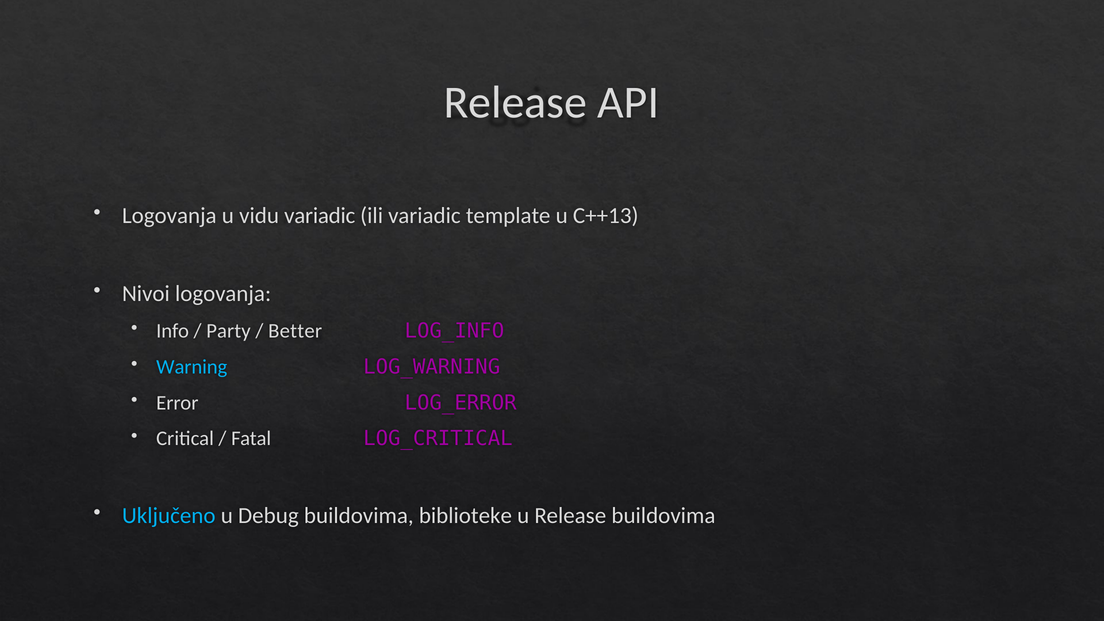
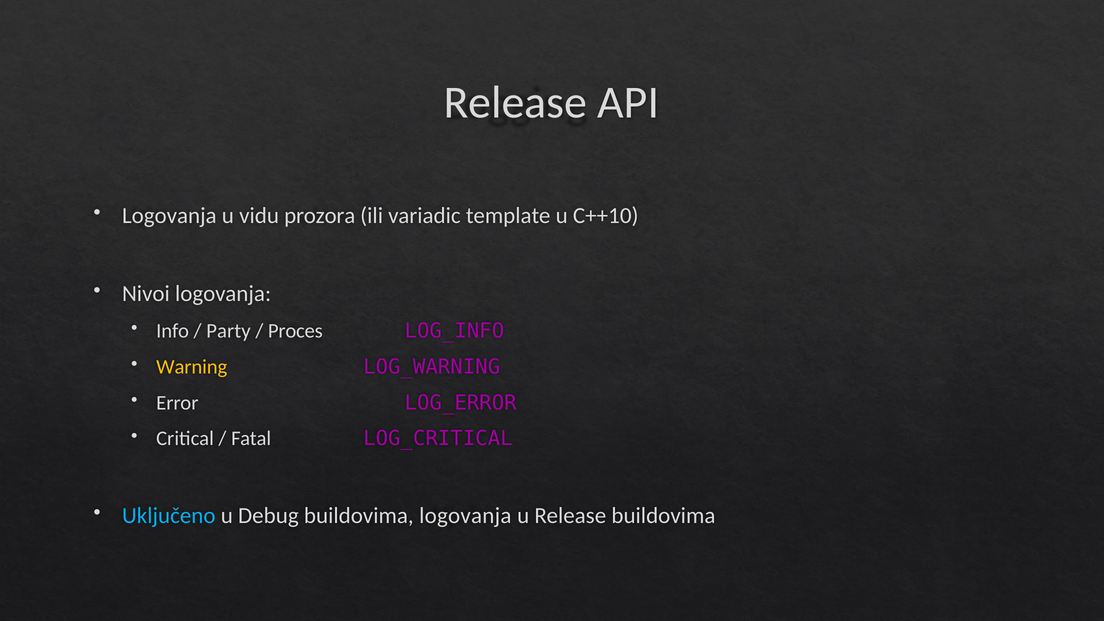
vidu variadic: variadic -> prozora (320, 216)
C++13: C++13 -> C++10 (606, 216)
Better: Better -> Proces (295, 331)
Warning colour: light blue -> yellow (192, 367)
buildovima biblioteke: biblioteke -> logovanja (465, 516)
